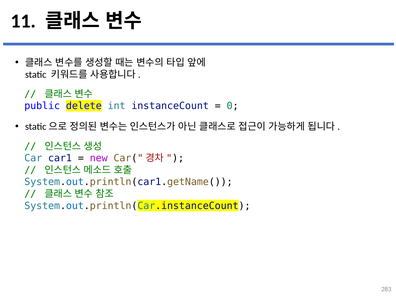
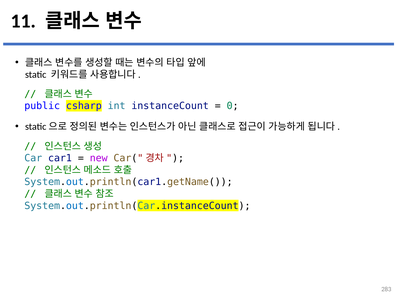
delete: delete -> csharp (84, 106)
